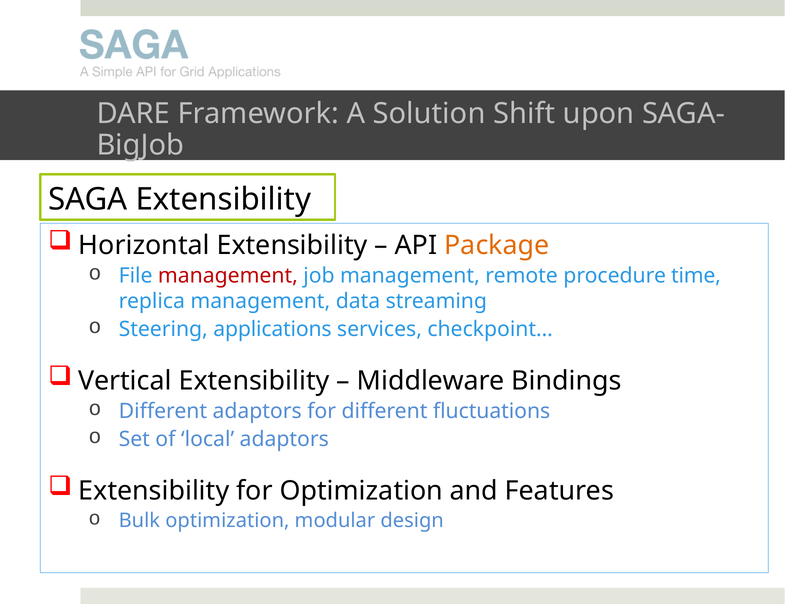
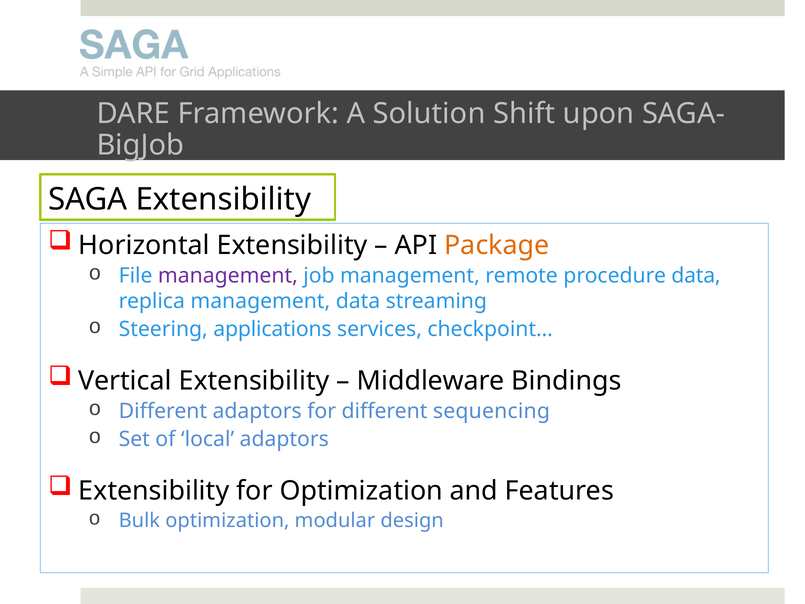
management colour: red -> purple (228, 276)
procedure time: time -> data (696, 276)
fluctuations: fluctuations -> sequencing (491, 411)
